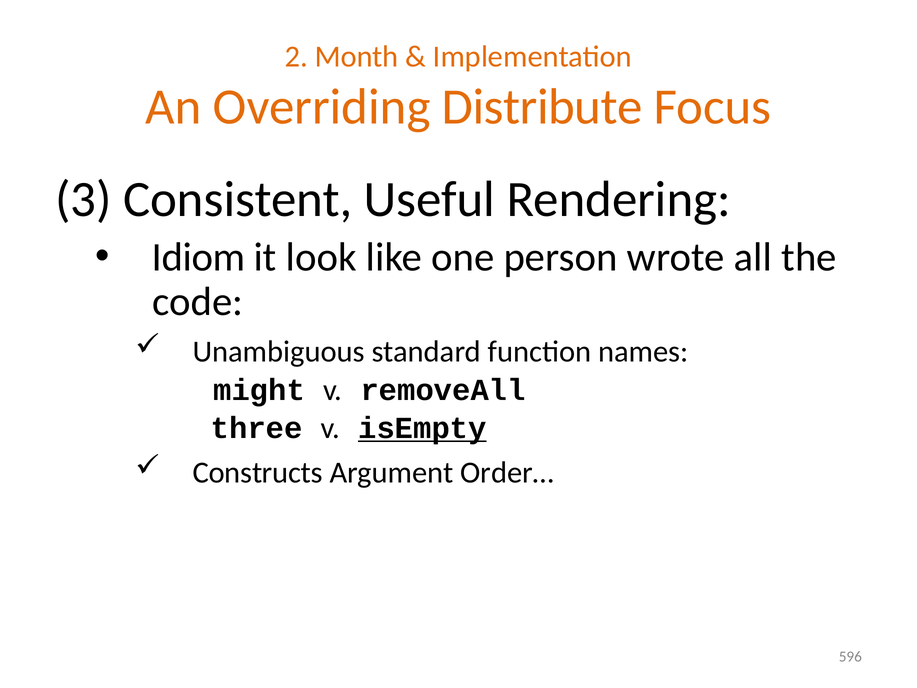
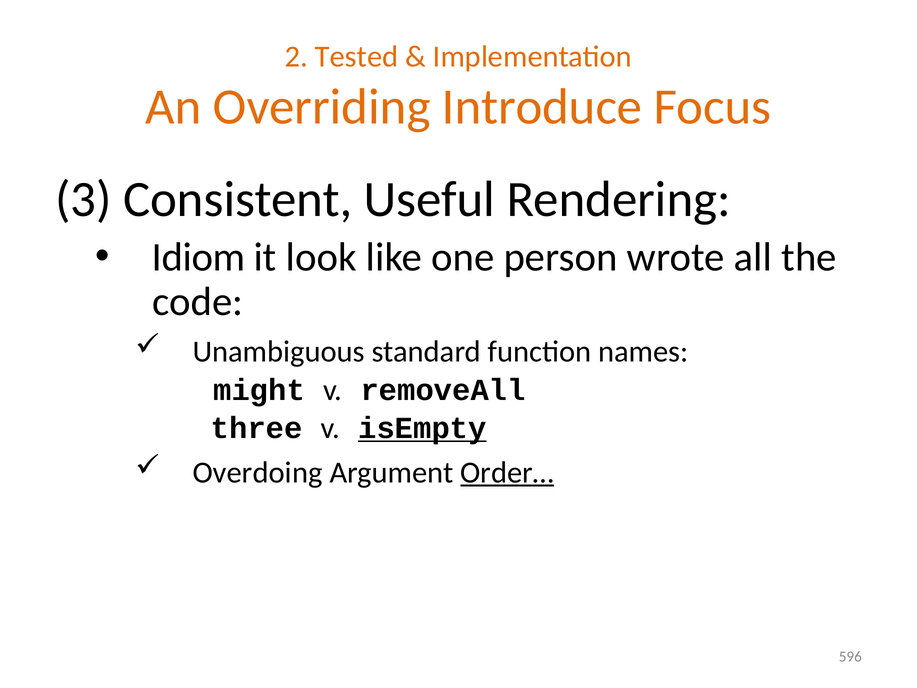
Month: Month -> Tested (357, 56)
Distribute: Distribute -> Introduce (542, 107)
Constructs: Constructs -> Overdoing (258, 472)
Order… underline: none -> present (507, 472)
